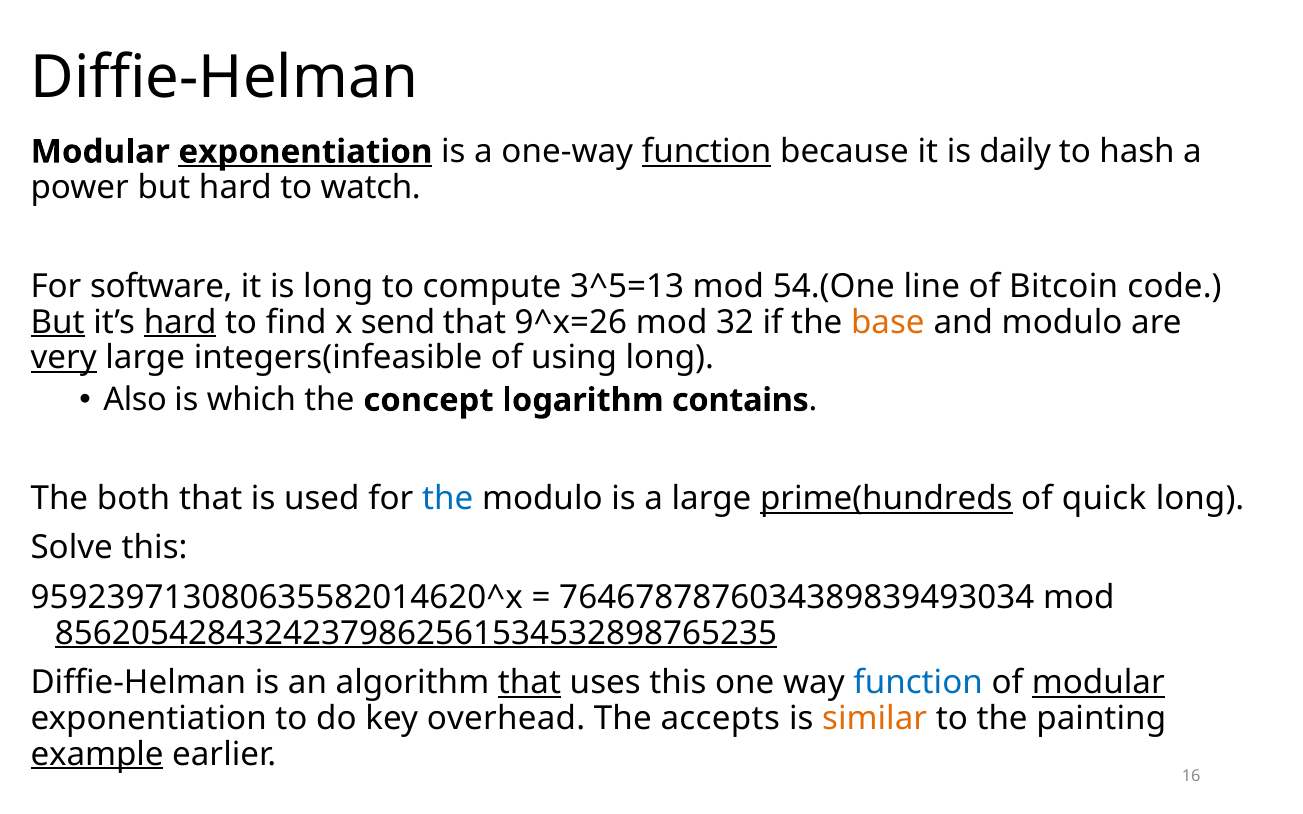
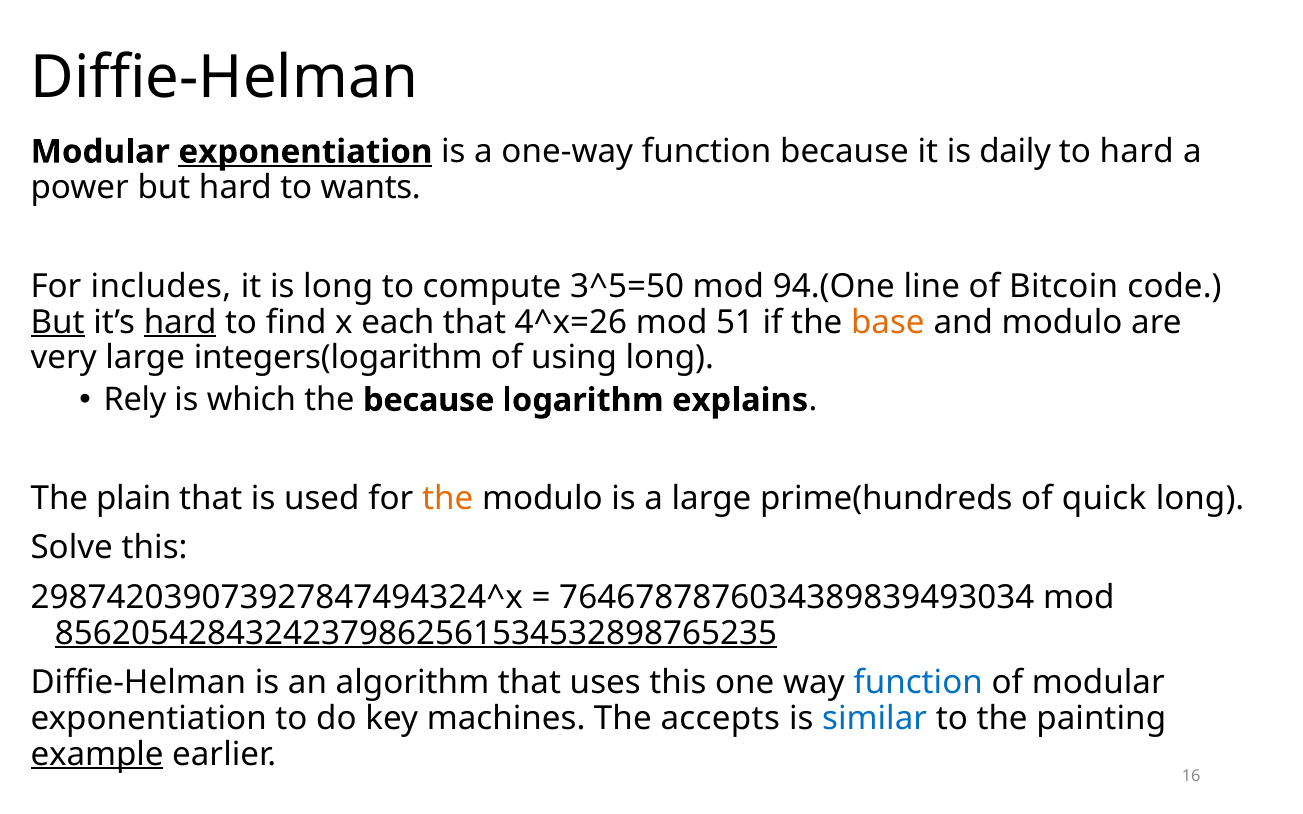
function underline: present -> none (707, 152)
to hash: hash -> hard (1137, 152)
watch: watch -> wants (371, 188)
software: software -> includes (161, 286)
3^5=13: 3^5=13 -> 3^5=50 (627, 286)
54.(One: 54.(One -> 94.(One (834, 286)
send: send -> each (398, 322)
9^x=26: 9^x=26 -> 4^x=26 (571, 322)
32: 32 -> 51 (735, 322)
very underline: present -> none (64, 358)
integers(infeasible: integers(infeasible -> integers(logarithm (338, 358)
Also: Also -> Rely (135, 400)
the concept: concept -> because (429, 400)
contains: contains -> explains (740, 400)
both: both -> plain (134, 499)
the colour: blue -> orange (448, 499)
prime(hundreds underline: present -> none (886, 499)
959239713080635582014620^x: 959239713080635582014620^x -> 298742039073927847494324^x (277, 598)
that underline: present -> none (529, 683)
modular underline: present -> none (1098, 683)
overhead: overhead -> machines (506, 719)
similar colour: orange -> blue (875, 719)
